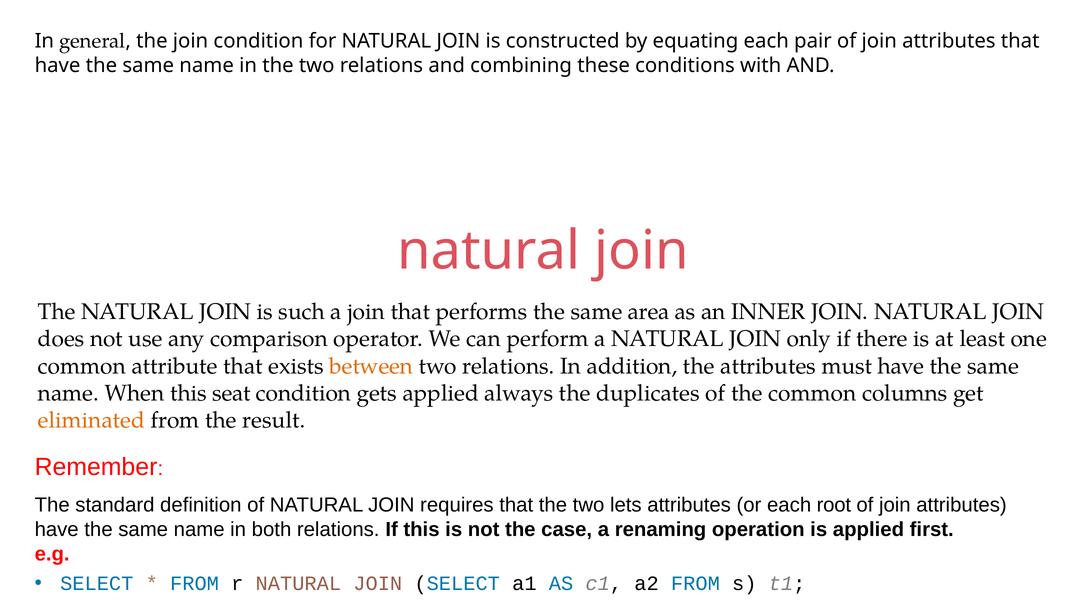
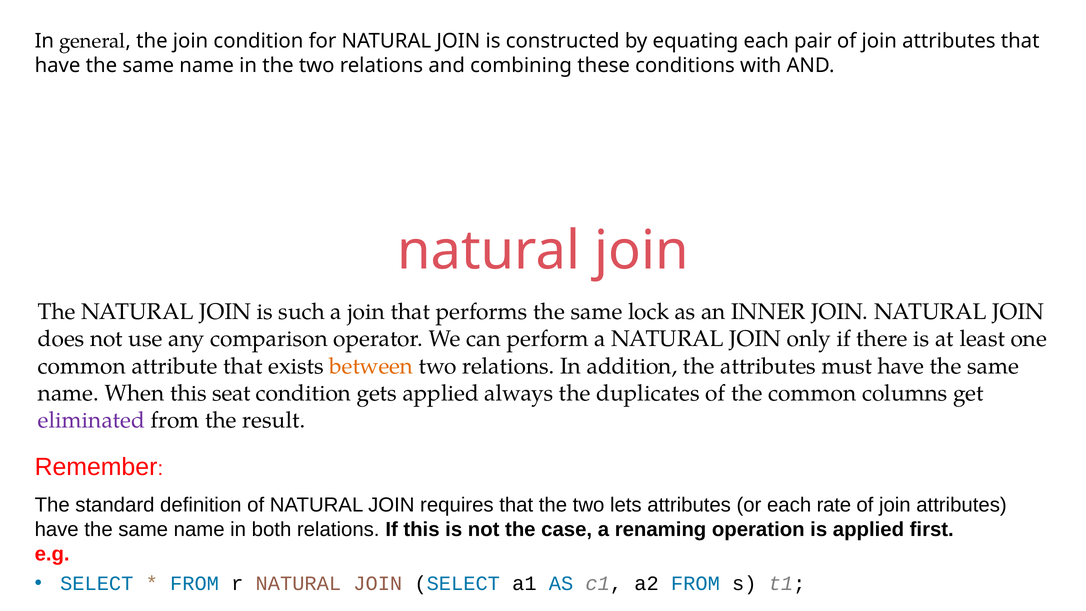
area: area -> lock (649, 312)
eliminated colour: orange -> purple (91, 420)
root: root -> rate (834, 505)
